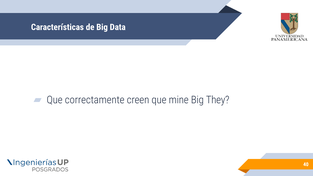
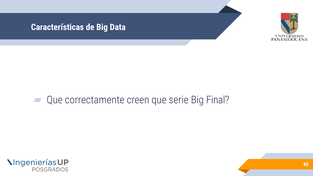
mine: mine -> serie (179, 100)
They: They -> Final (218, 100)
